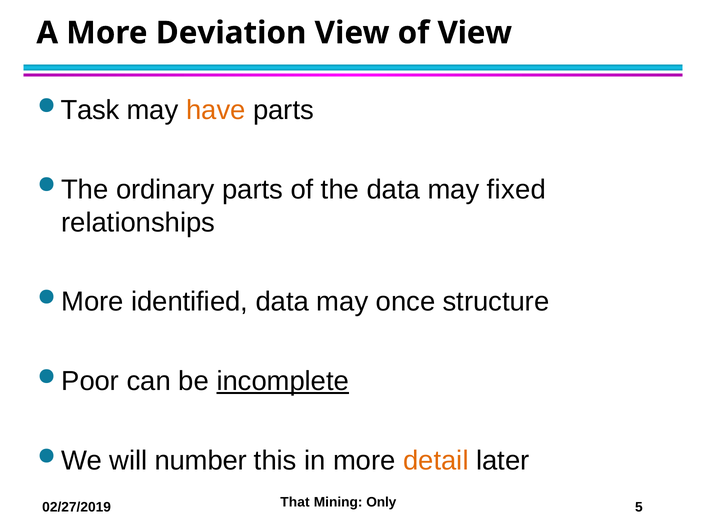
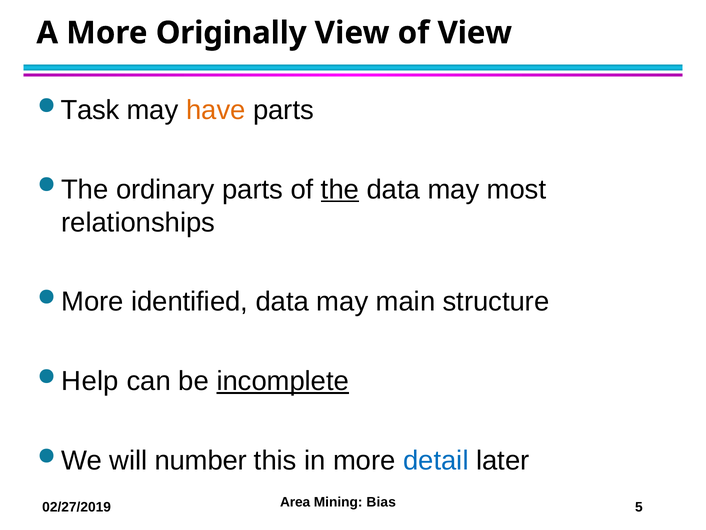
Deviation: Deviation -> Originally (231, 33)
the underline: none -> present (340, 189)
fixed: fixed -> most (517, 189)
once: once -> main (406, 302)
Poor: Poor -> Help (90, 381)
detail colour: orange -> blue (436, 460)
That: That -> Area (295, 502)
Only: Only -> Bias (381, 502)
